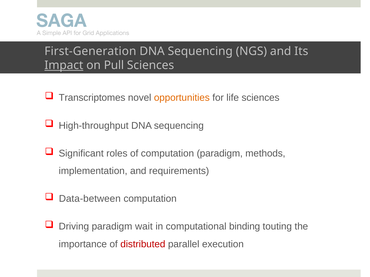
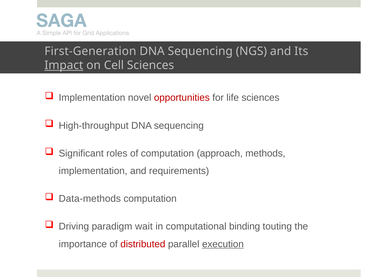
Pull: Pull -> Cell (114, 65)
Transcriptomes: Transcriptomes -> Implementation (92, 98)
opportunities colour: orange -> red (182, 98)
computation paradigm: paradigm -> approach (220, 154)
Data-between: Data-between -> Data-methods (90, 199)
execution underline: none -> present (223, 244)
